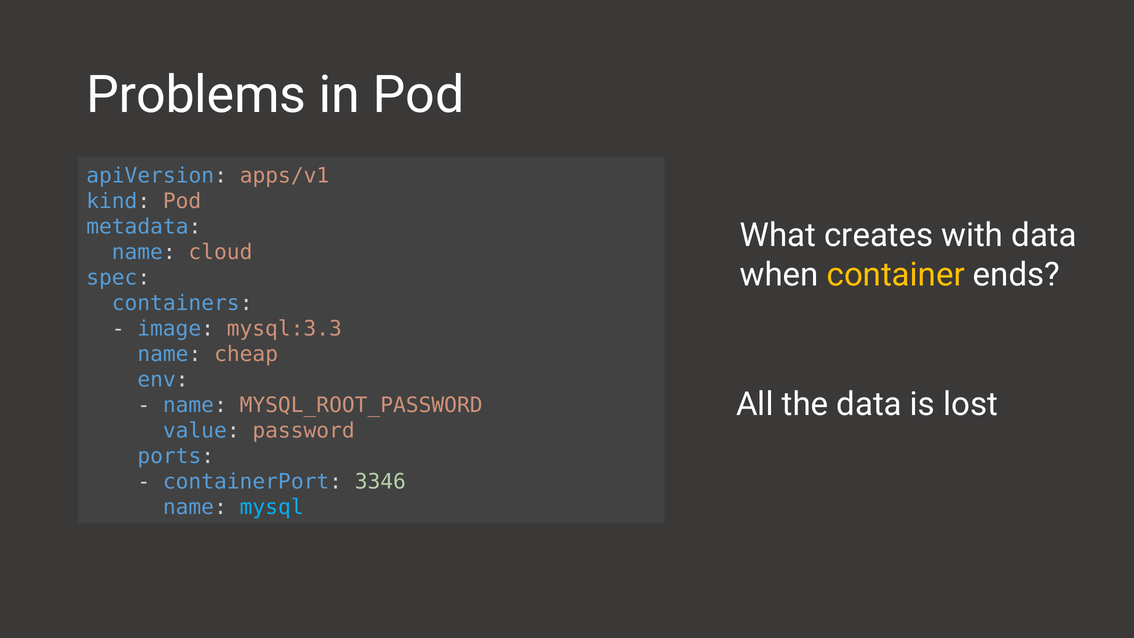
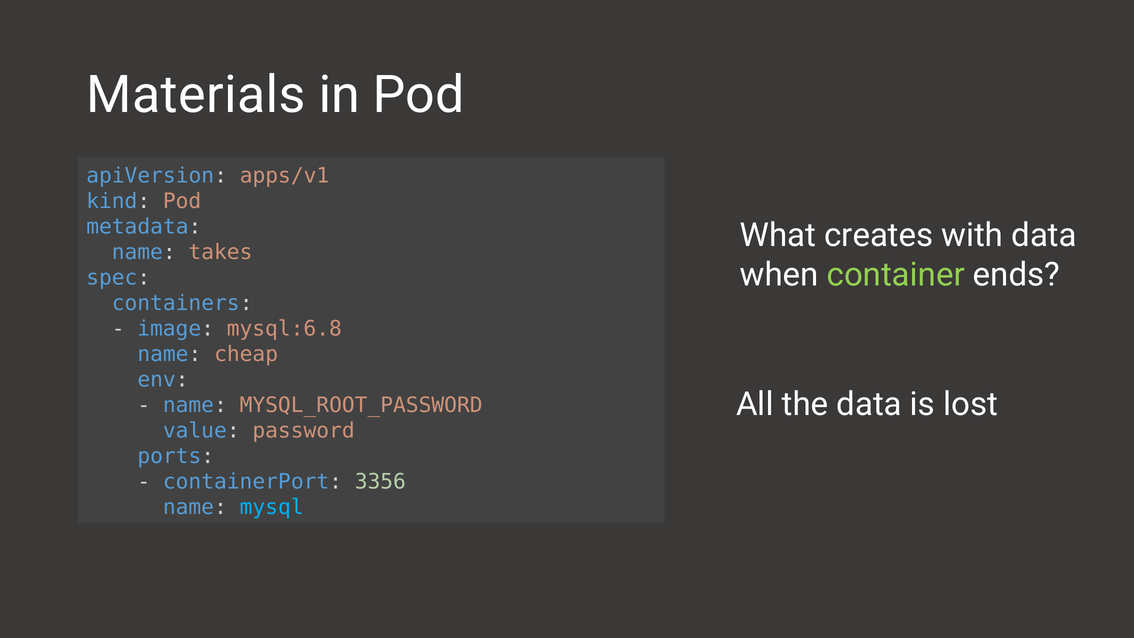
Problems: Problems -> Materials (196, 95)
cloud: cloud -> takes (220, 252)
container colour: yellow -> light green (896, 275)
mysql:3.3: mysql:3.3 -> mysql:6.8 (284, 329)
3346: 3346 -> 3356 (380, 482)
